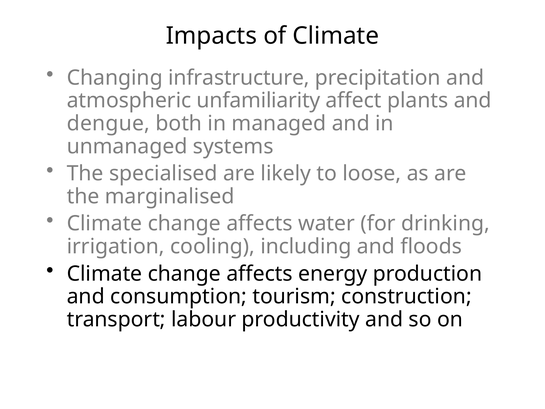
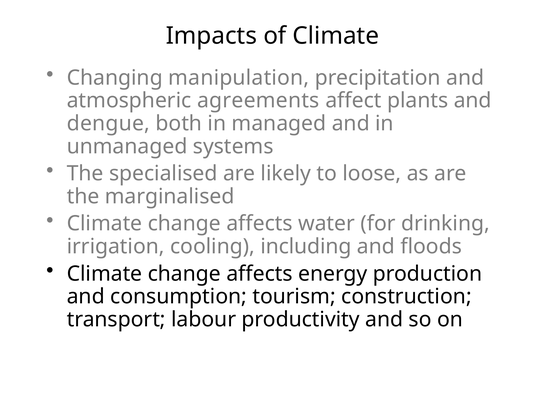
infrastructure: infrastructure -> manipulation (239, 78)
unfamiliarity: unfamiliarity -> agreements (258, 101)
